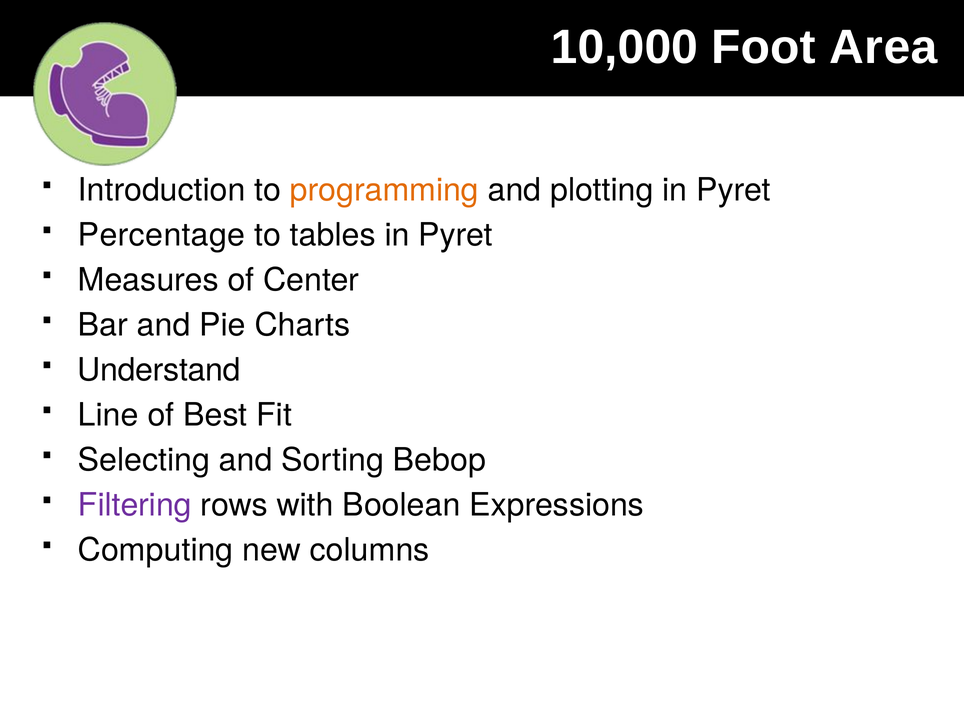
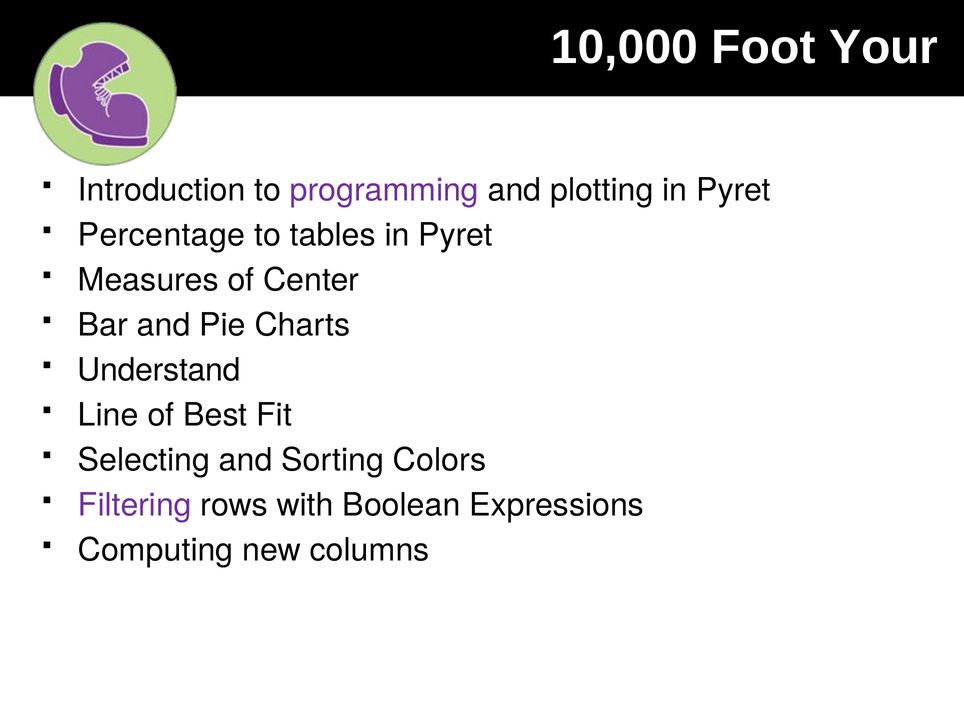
Area: Area -> Your (884, 48)
programming colour: orange -> purple (384, 190)
Bebop: Bebop -> Colors (440, 460)
